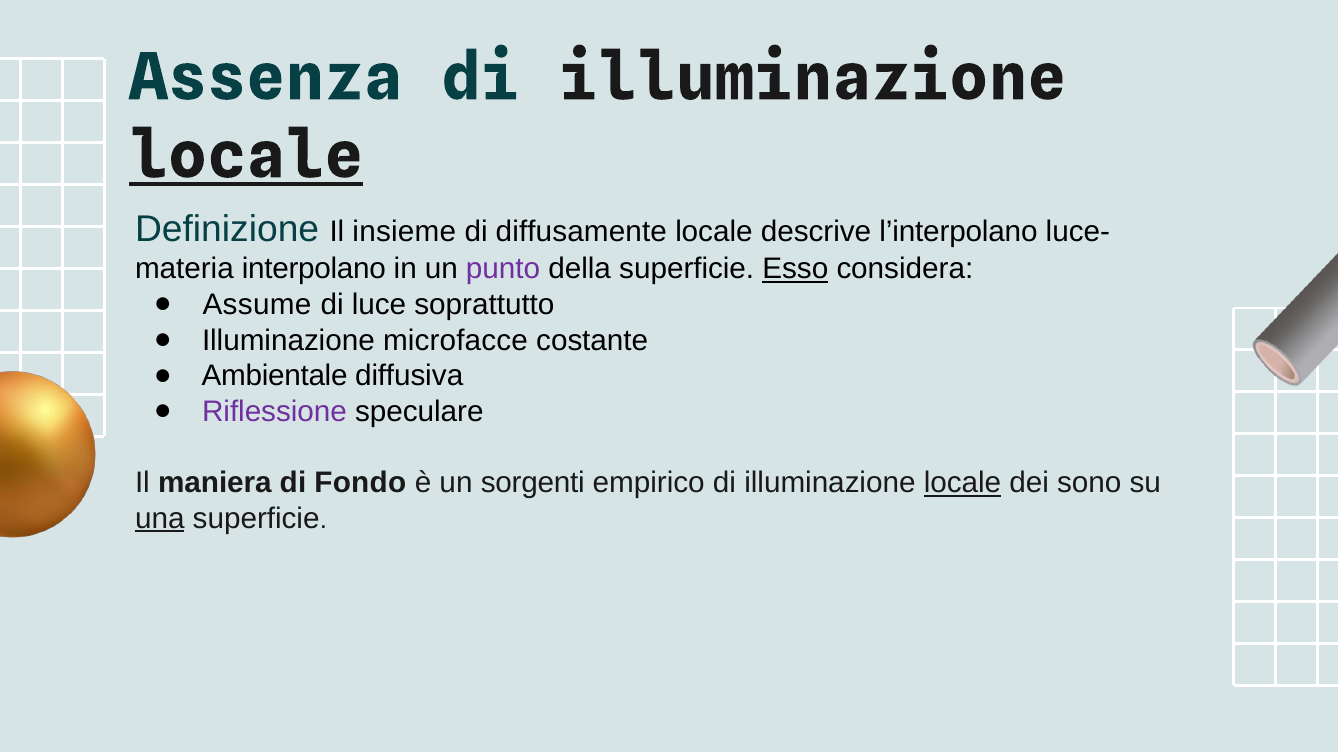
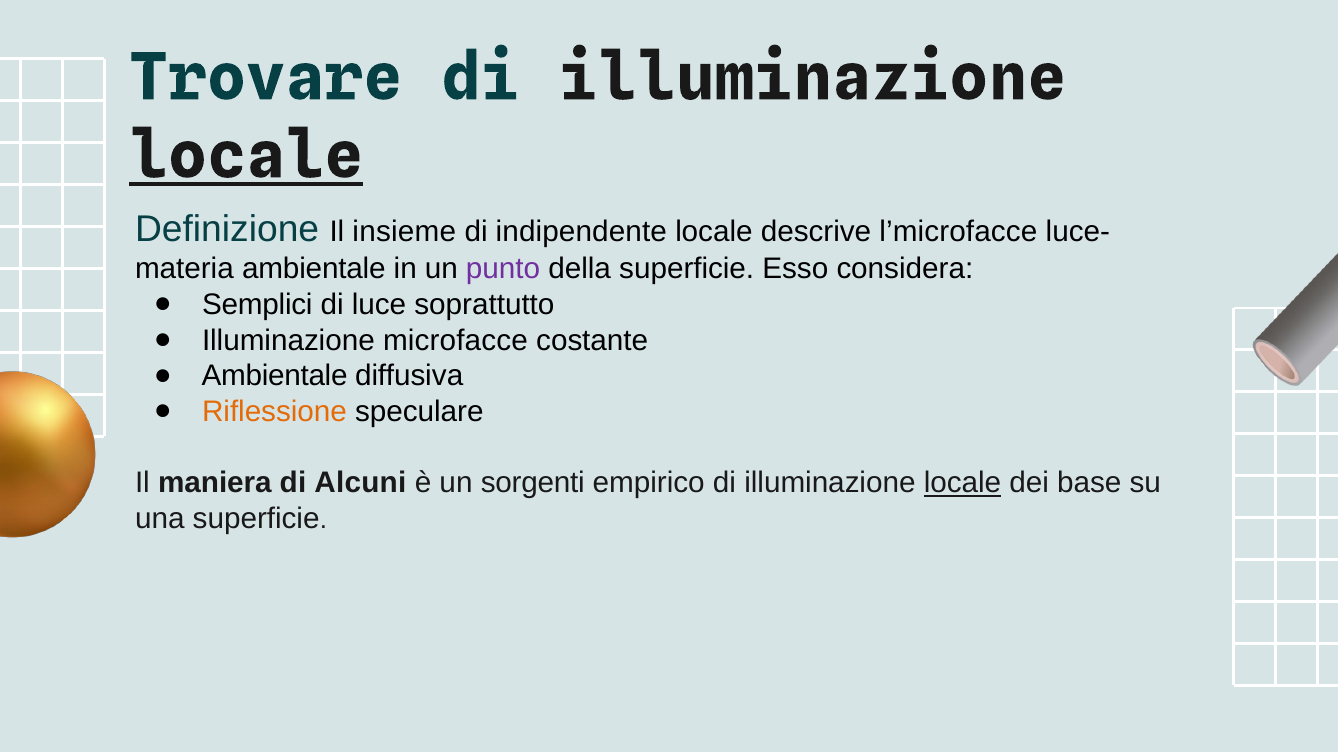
Assenza: Assenza -> Trovare (266, 78)
diffusamente: diffusamente -> indipendente (581, 232)
l’interpolano: l’interpolano -> l’microfacce (958, 232)
interpolano: interpolano -> ambientale (314, 269)
Esso underline: present -> none (795, 269)
Assume: Assume -> Semplici (257, 305)
Riflessione colour: purple -> orange (274, 412)
Fondo: Fondo -> Alcuni (360, 483)
sono: sono -> base (1089, 483)
una underline: present -> none (160, 519)
